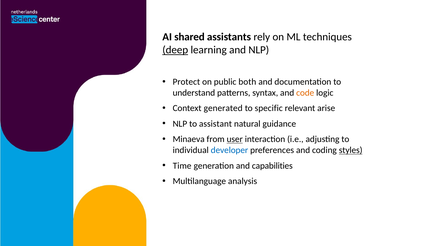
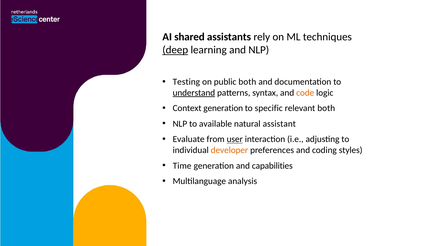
Protect: Protect -> Testing (186, 82)
understand underline: none -> present (194, 93)
Context generated: generated -> generation (223, 108)
relevant arise: arise -> both (326, 108)
assistant: assistant -> available (216, 124)
guidance: guidance -> assistant (279, 124)
Minaeva: Minaeva -> Evaluate (189, 139)
developer colour: blue -> orange (229, 150)
styles underline: present -> none (351, 150)
